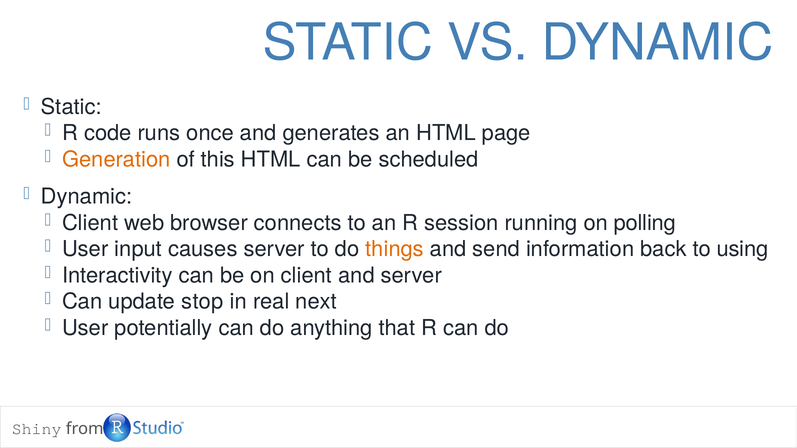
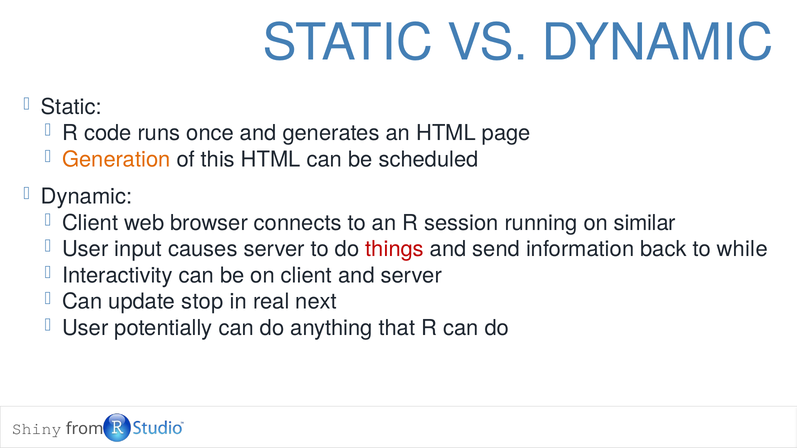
polling: polling -> similar (645, 223)
things colour: orange -> red (395, 249)
using: using -> while (742, 249)
